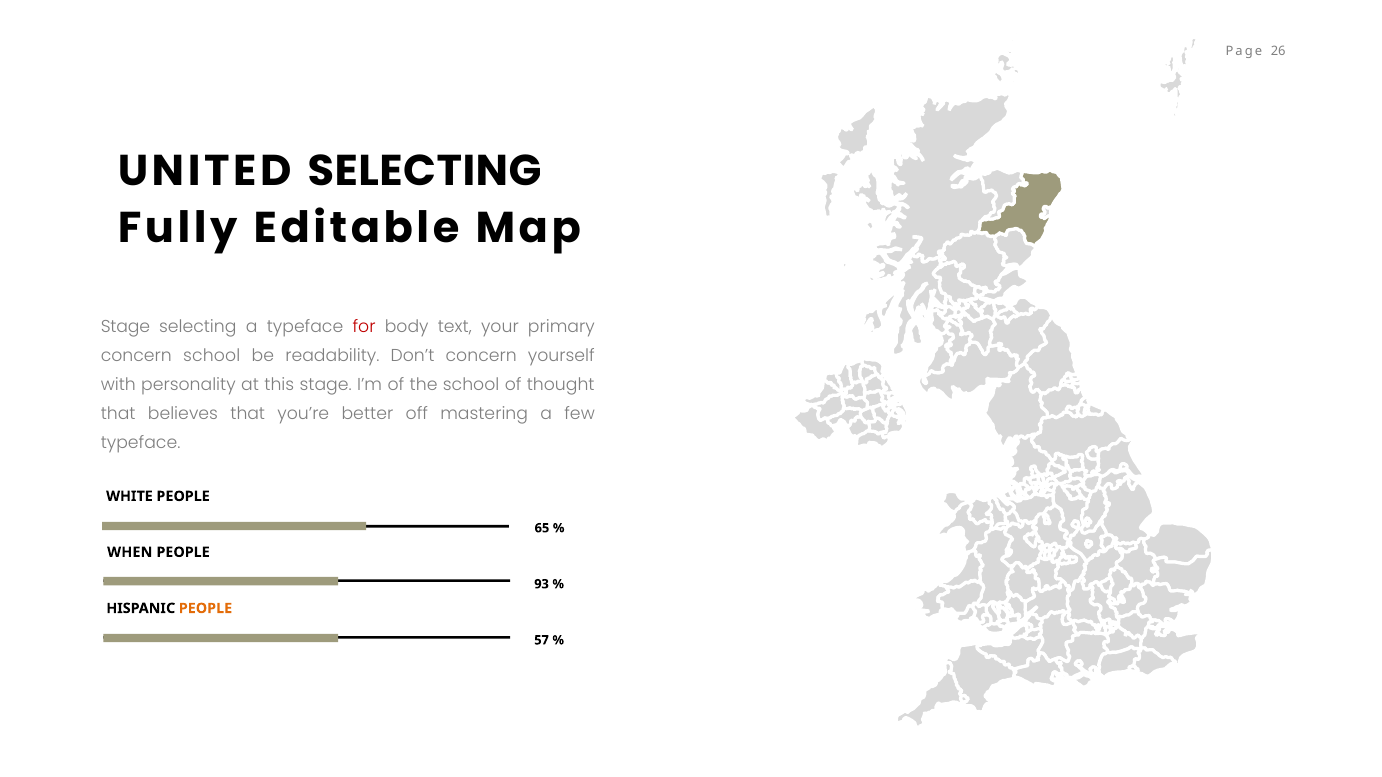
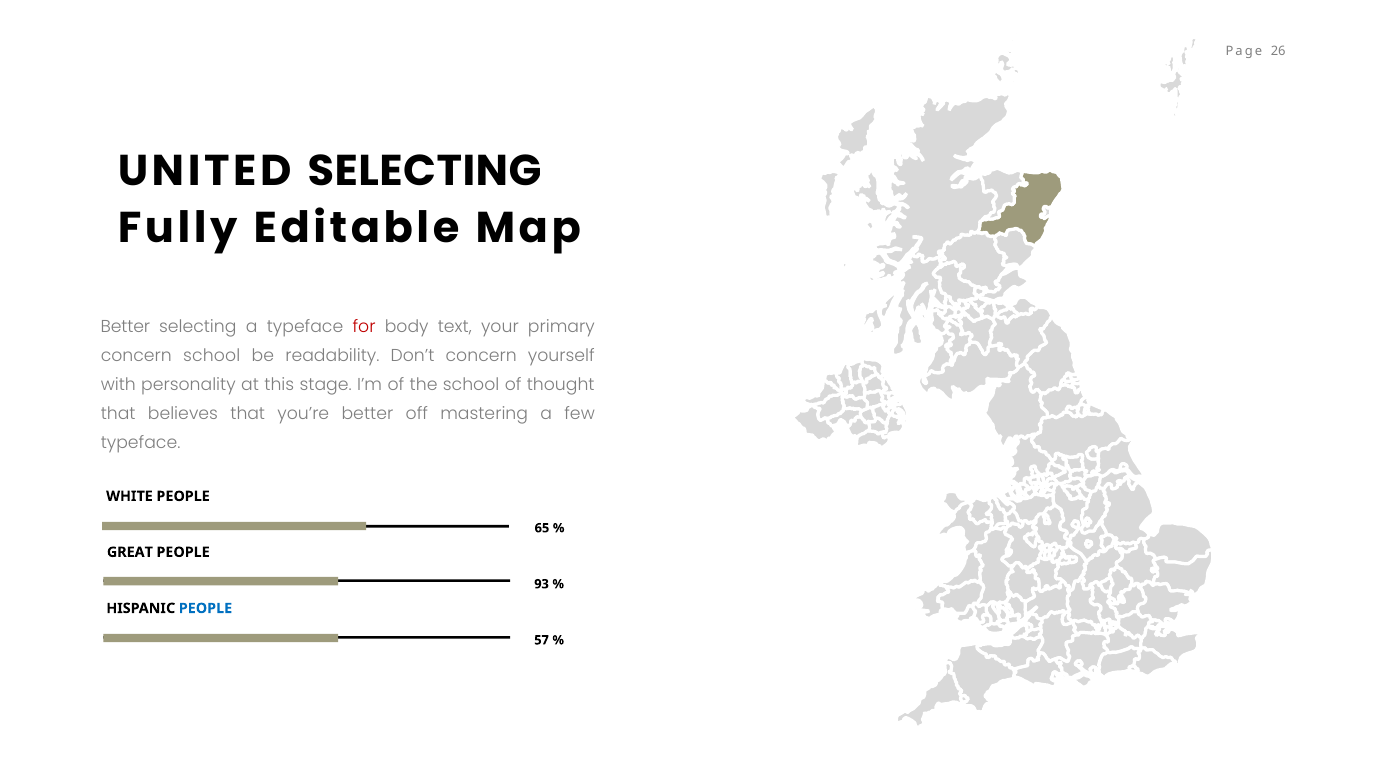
Stage: Stage -> Better (125, 327)
WHEN: WHEN -> GREAT (130, 552)
PEOPLE colour: orange -> blue (205, 609)
